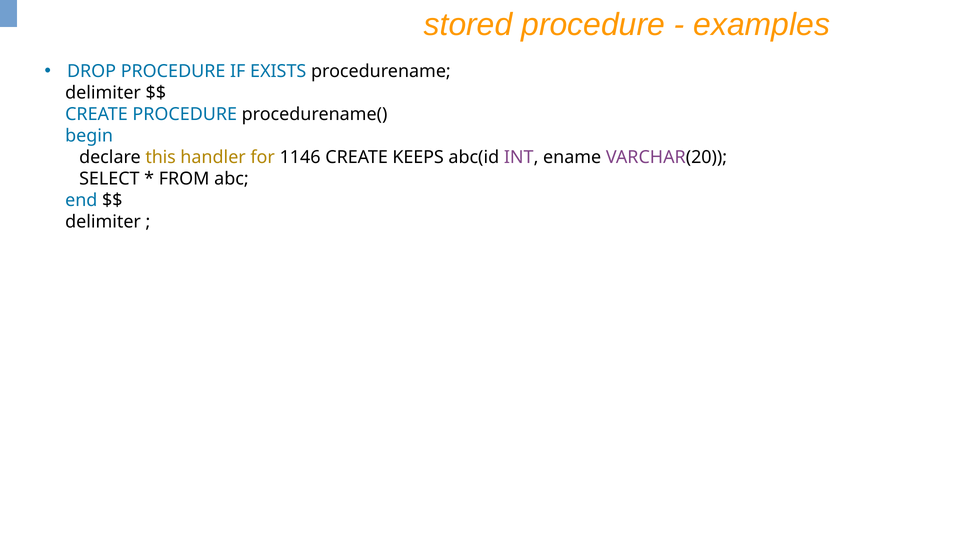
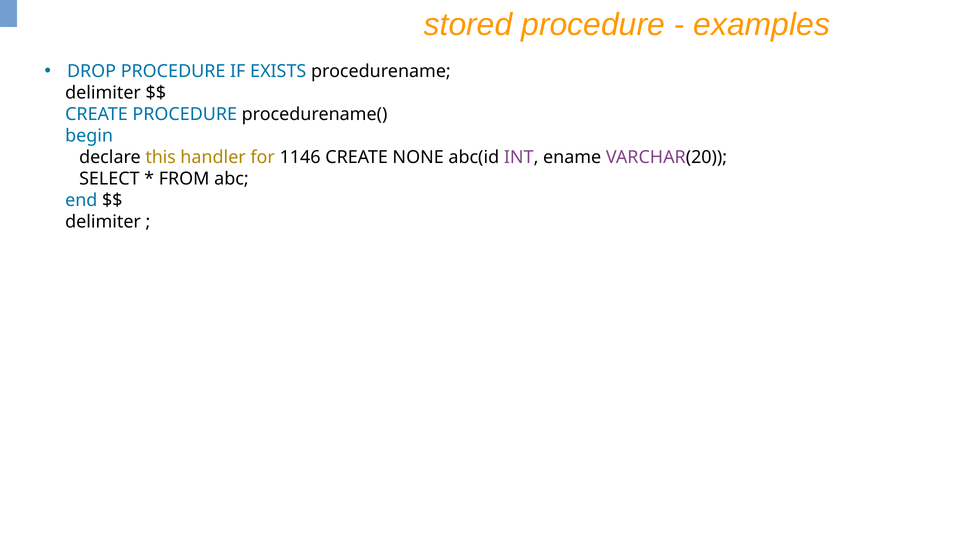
KEEPS: KEEPS -> NONE (418, 158)
